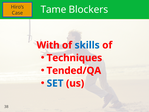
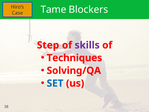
With: With -> Step (48, 45)
skills colour: blue -> purple (87, 45)
Tended/QA: Tended/QA -> Solving/QA (74, 70)
